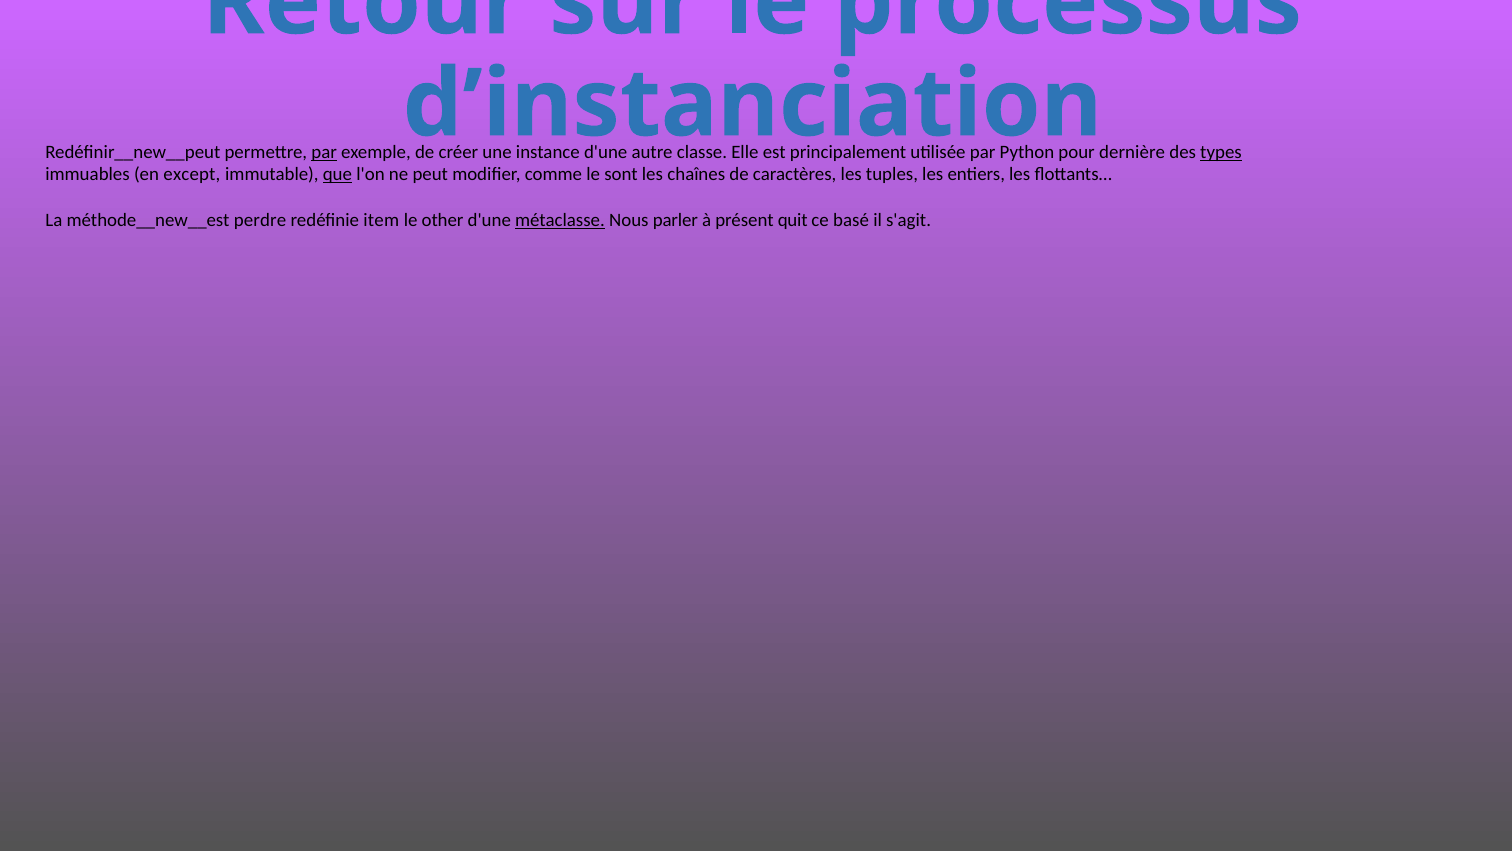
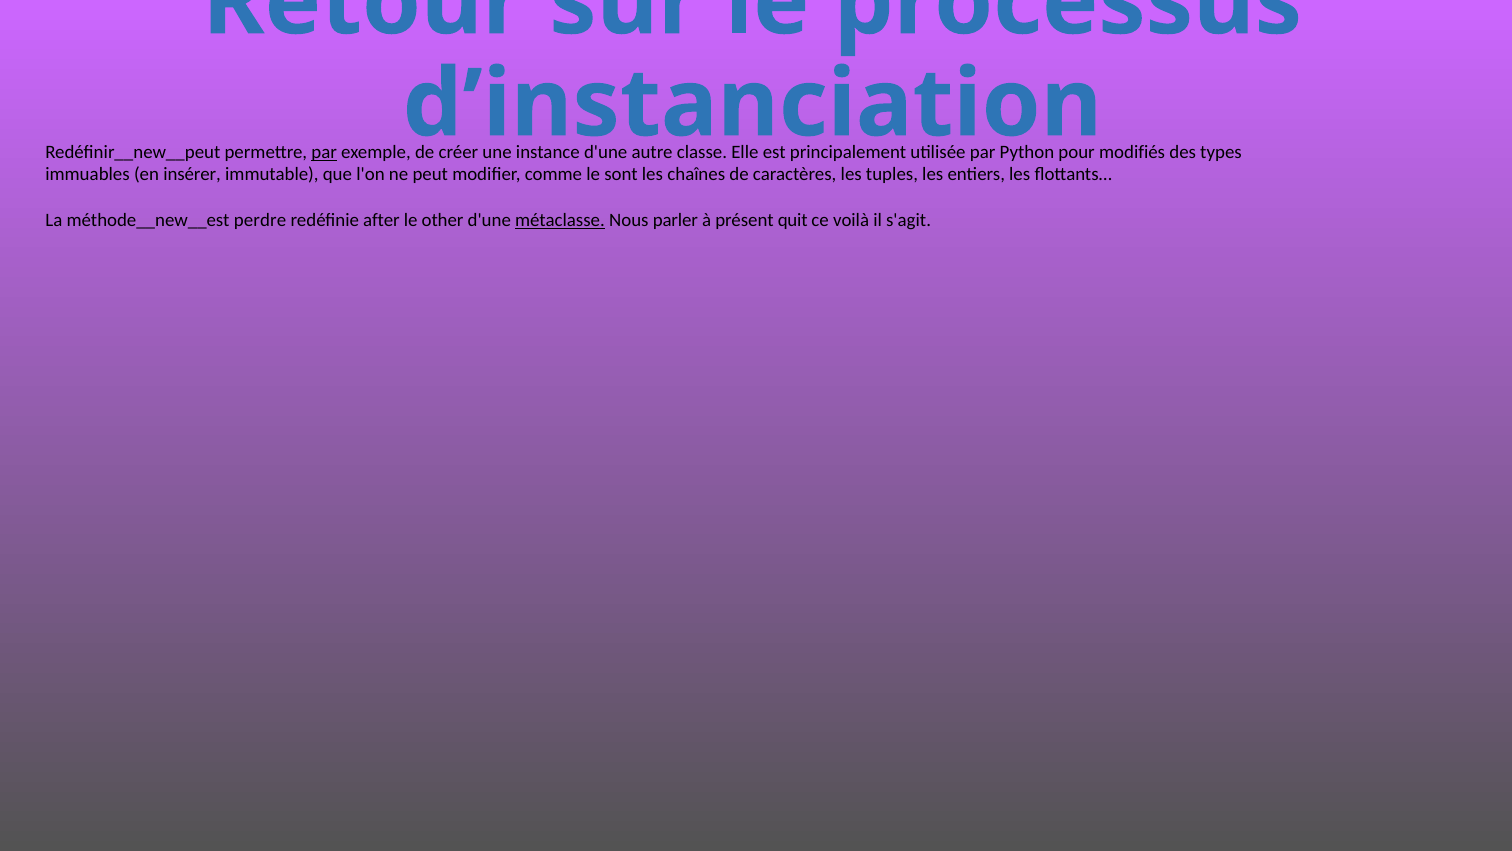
dernière: dernière -> modifiés (1132, 152)
types underline: present -> none (1221, 152)
except: except -> insérer (192, 175)
que underline: present -> none (337, 175)
item: item -> after (381, 220)
basé: basé -> voilà (851, 220)
